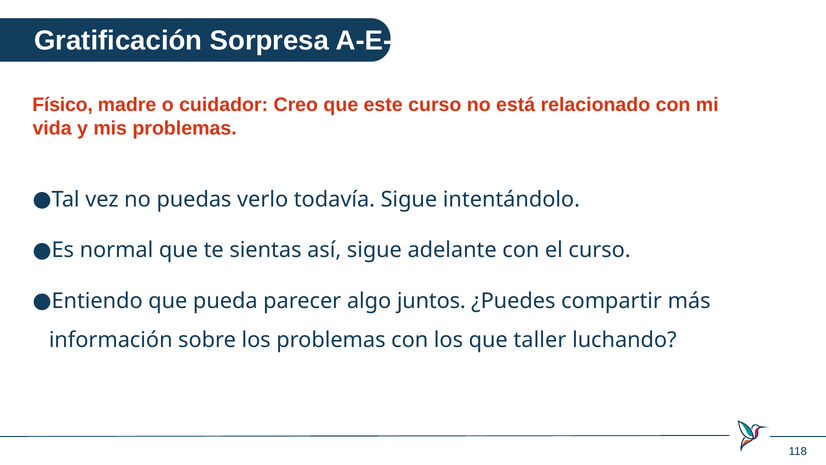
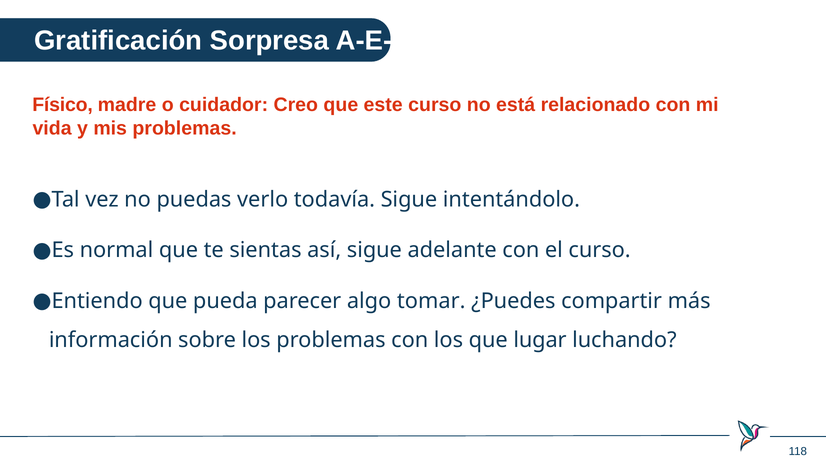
juntos: juntos -> tomar (431, 301)
taller: taller -> lugar (540, 340)
